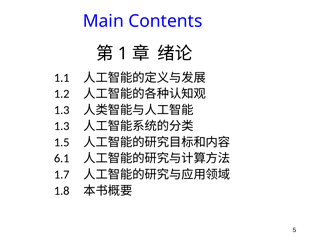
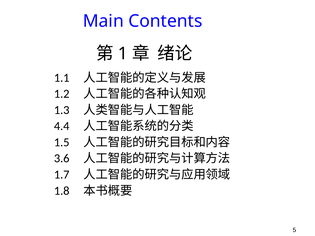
1.3: 1.3 -> 4.4 (62, 126)
6.1: 6.1 -> 3.6 (62, 159)
